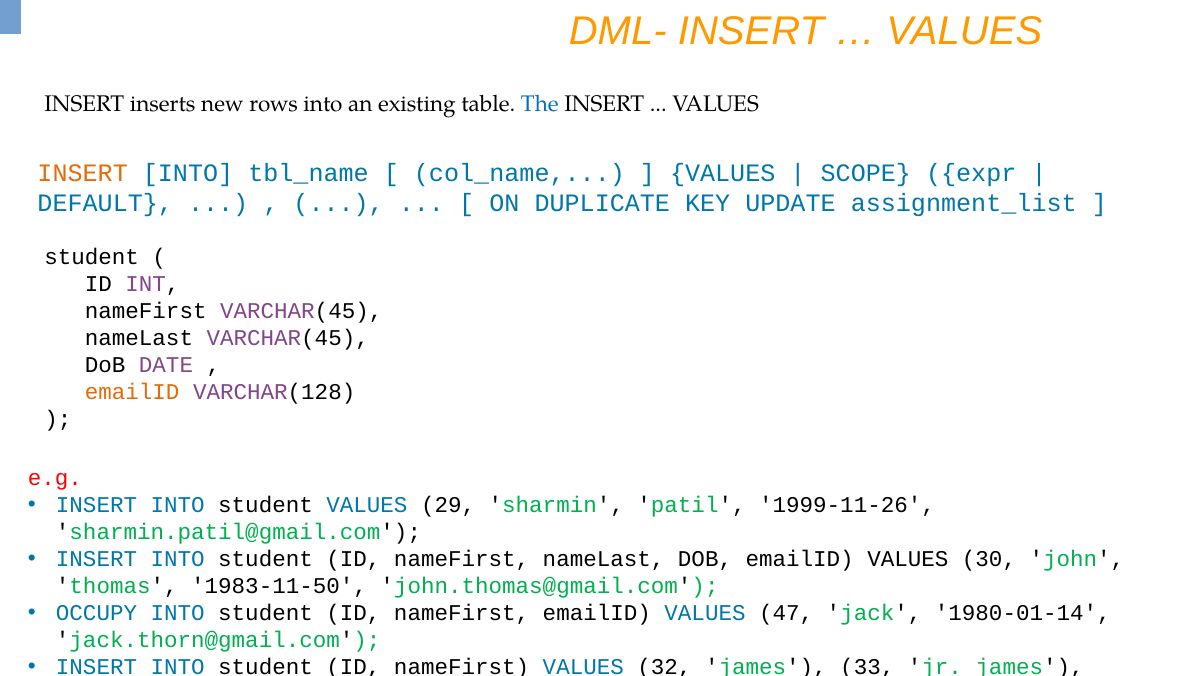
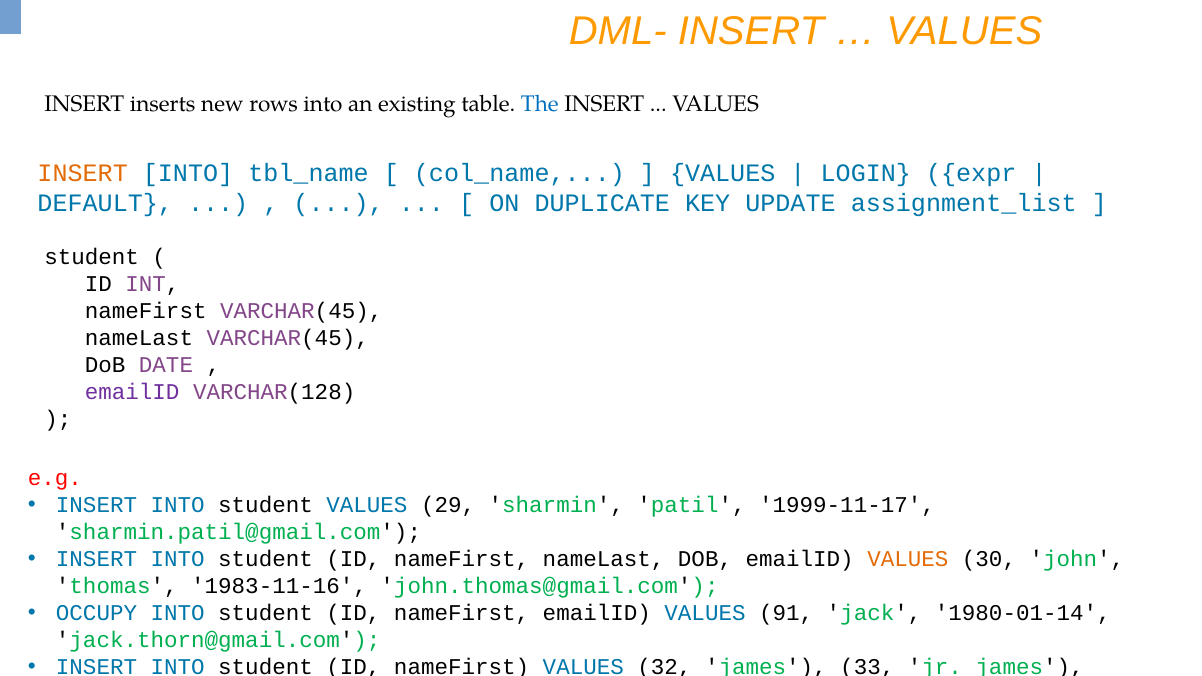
SCOPE: SCOPE -> LOGIN (866, 173)
emailID colour: orange -> purple (132, 392)
1999-11-26: 1999-11-26 -> 1999-11-17 (847, 505)
VALUES colour: black -> orange (908, 559)
1983-11-50: 1983-11-50 -> 1983-11-16 (279, 586)
47: 47 -> 91 (786, 613)
